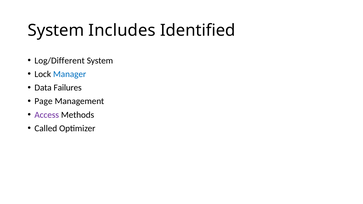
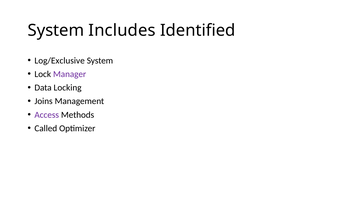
Log/Different: Log/Different -> Log/Exclusive (60, 61)
Manager colour: blue -> purple (70, 74)
Failures: Failures -> Locking (68, 88)
Page: Page -> Joins (44, 101)
